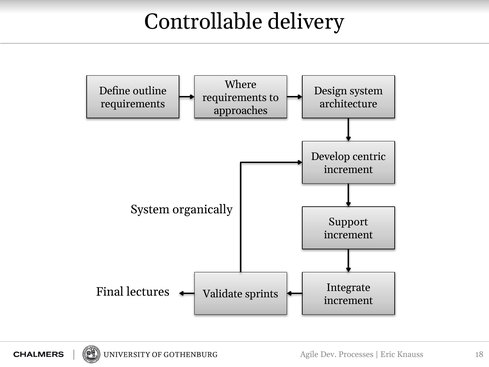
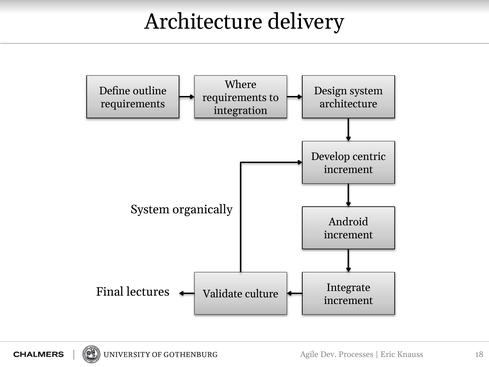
Controllable: Controllable -> Architecture (204, 22)
approaches: approaches -> integration (241, 110)
Support: Support -> Android (348, 222)
sprints: sprints -> culture (262, 294)
